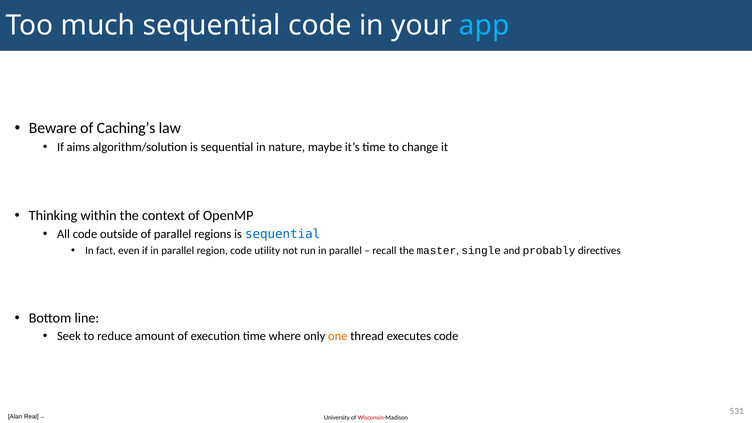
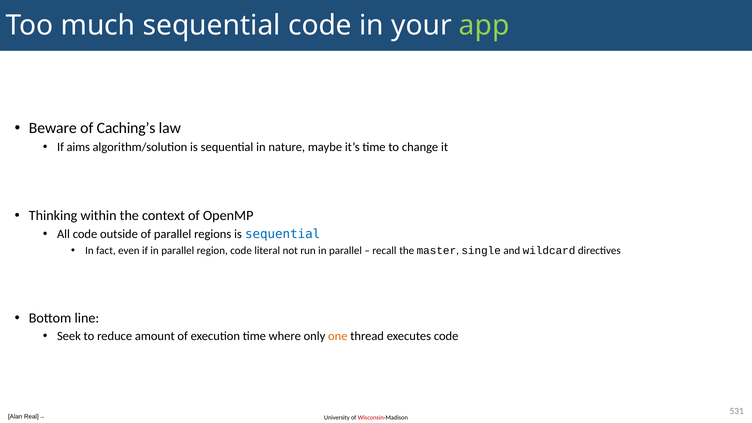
app colour: light blue -> light green (484, 25)
utility: utility -> literal (267, 251)
probably: probably -> wildcard (549, 251)
